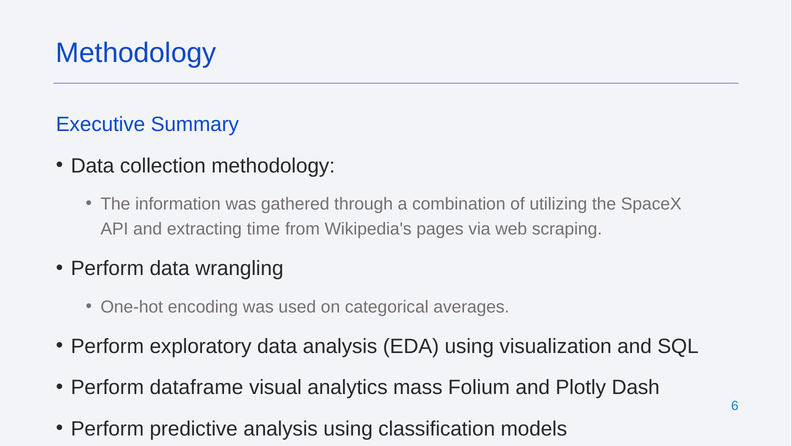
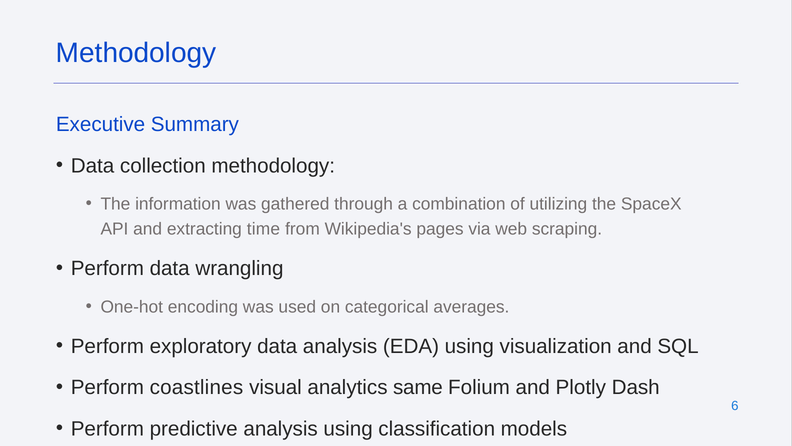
dataframe: dataframe -> coastlines (196, 387)
mass: mass -> same (418, 387)
